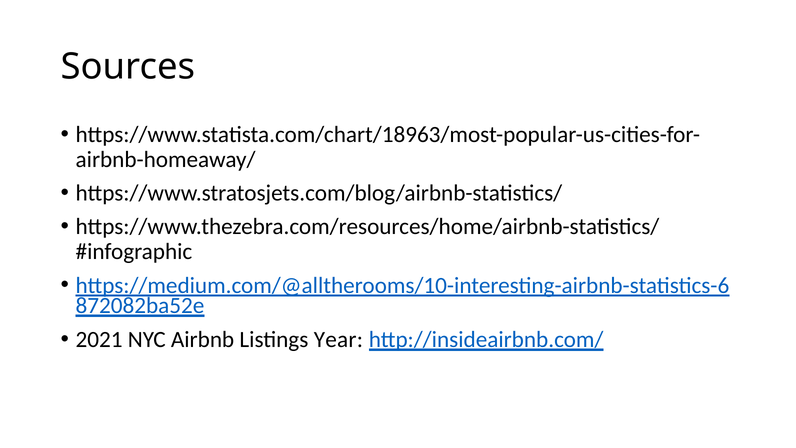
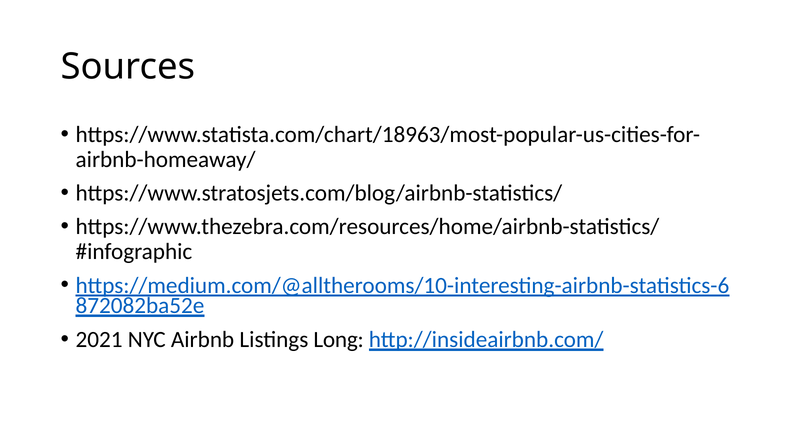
Year: Year -> Long (339, 339)
